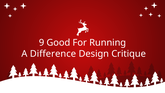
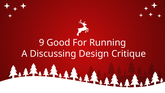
Difference: Difference -> Discussing (53, 54)
